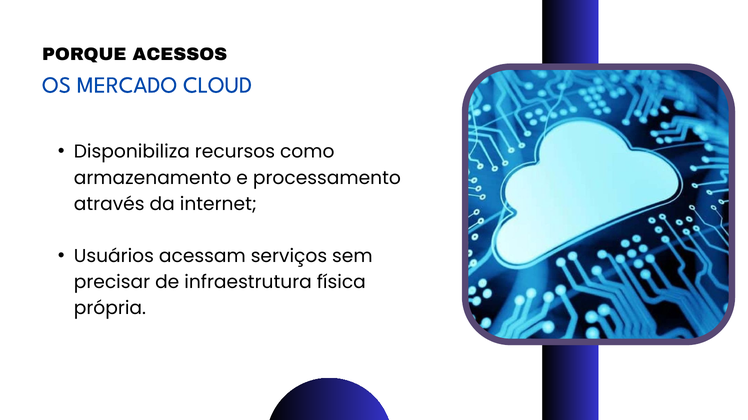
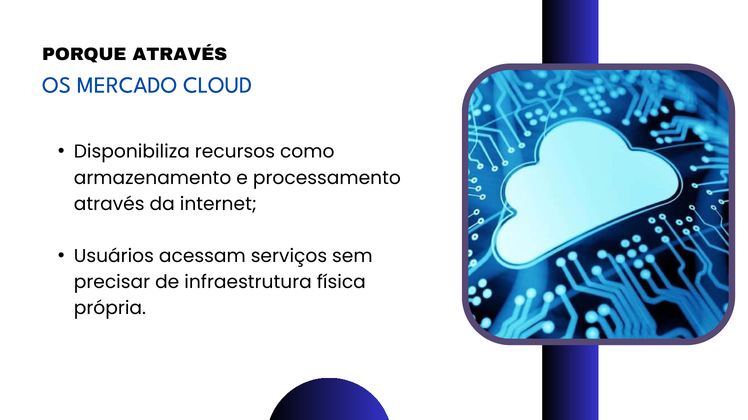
PORQUE ACESSOS: ACESSOS -> ATRAVÉS (180, 55)
